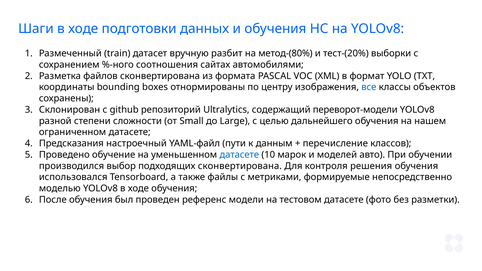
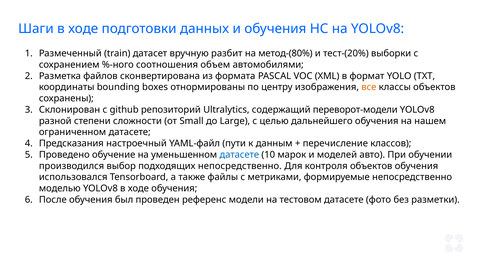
сайтах: сайтах -> объем (215, 65)
все colour: blue -> orange (369, 87)
подходящих сконвертирована: сконвертирована -> непосредственно (240, 166)
контроля решения: решения -> объектов (371, 166)
